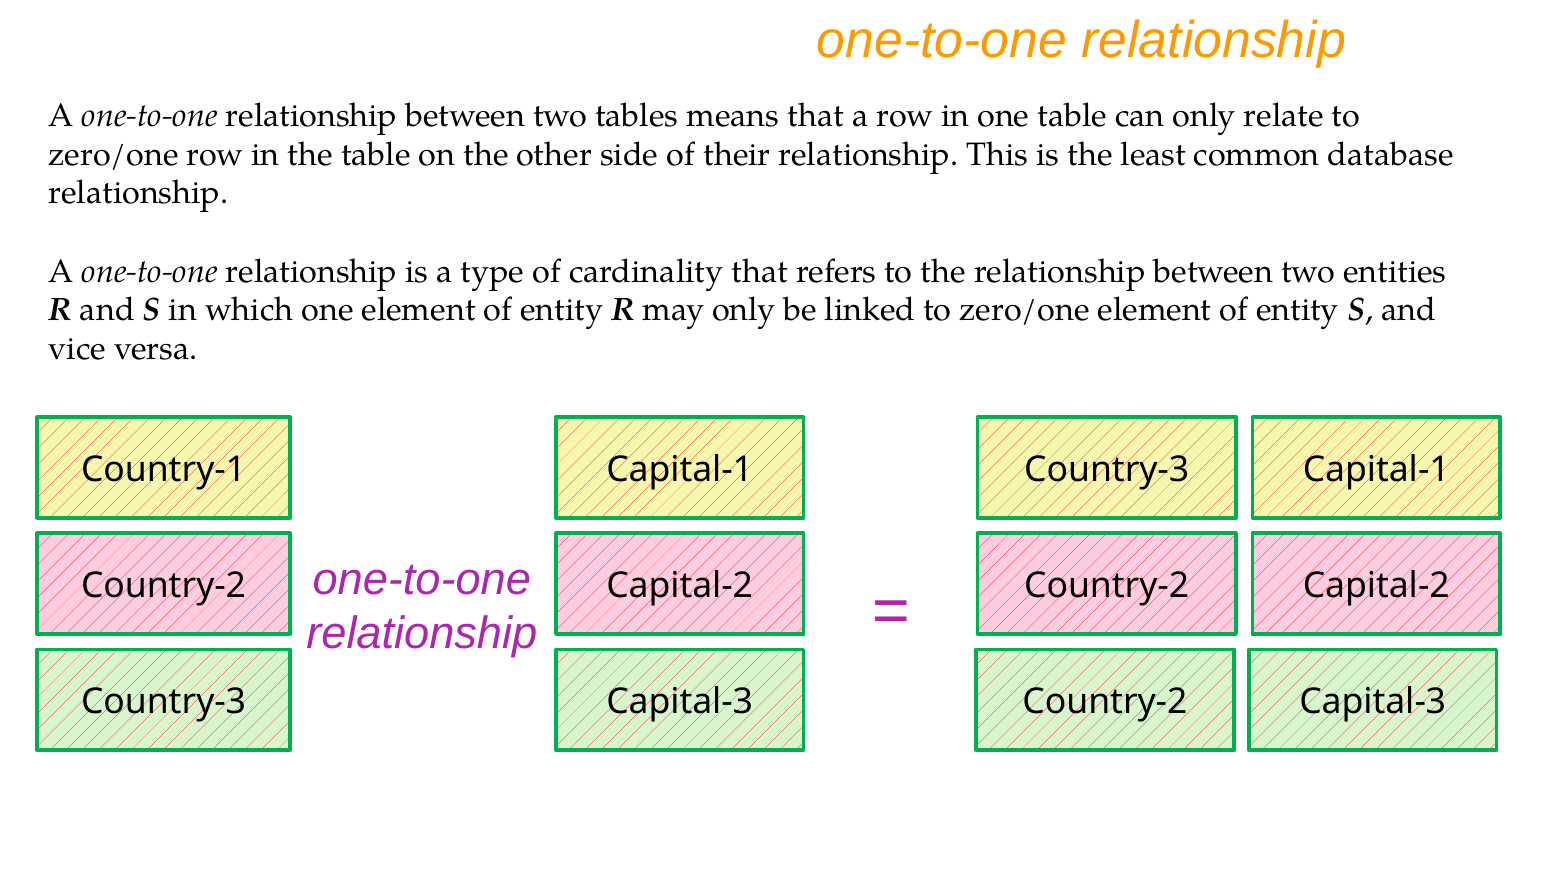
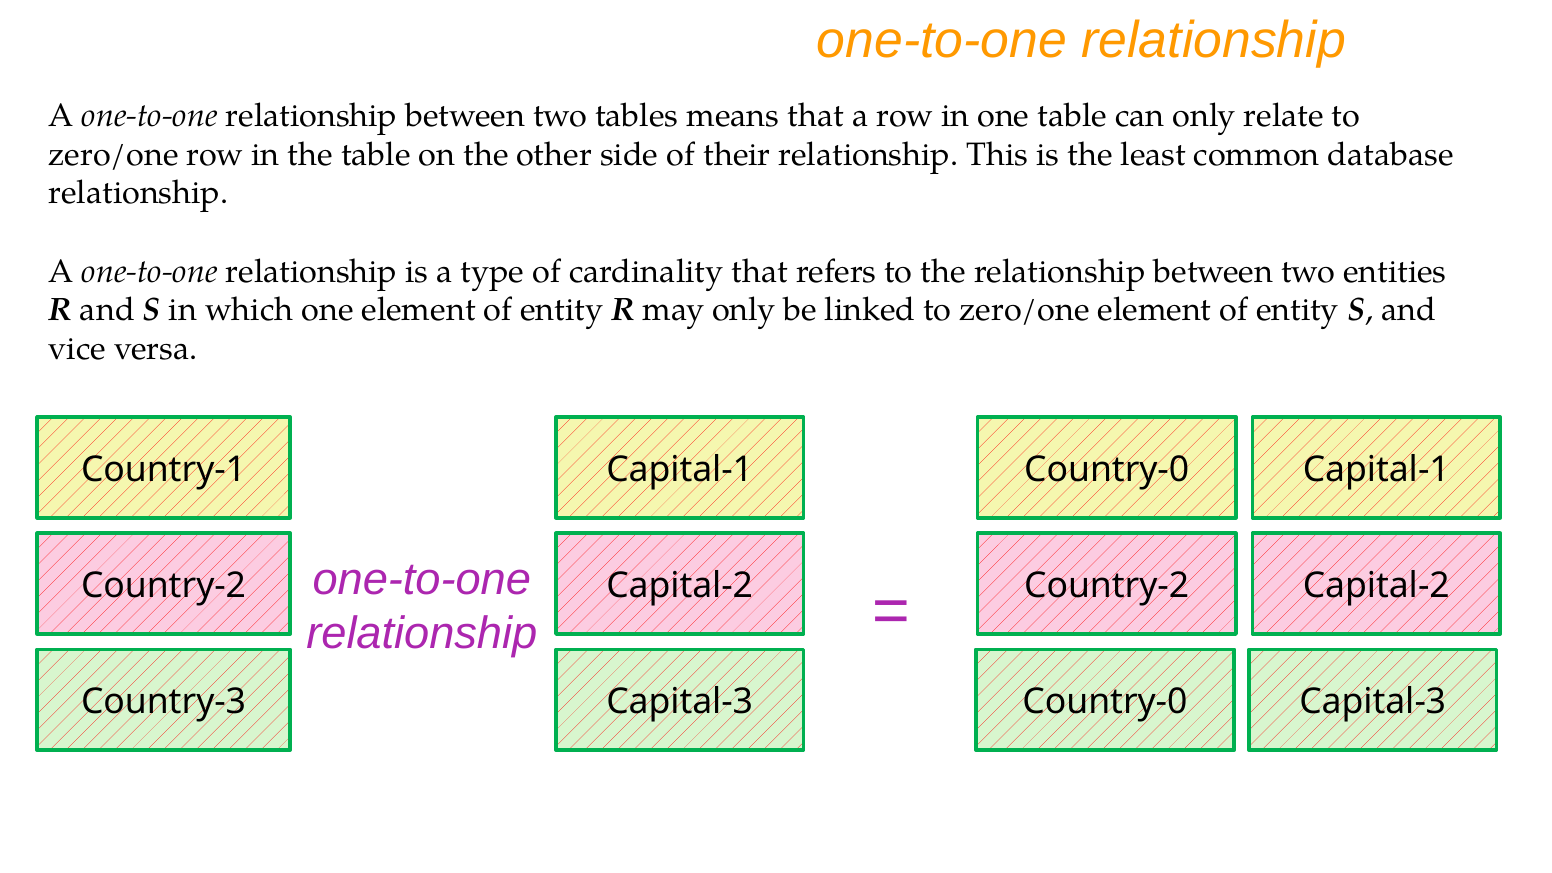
Capital-1 Country-3: Country-3 -> Country-0 (1107, 470)
Capital-3 Country-2: Country-2 -> Country-0 (1105, 702)
